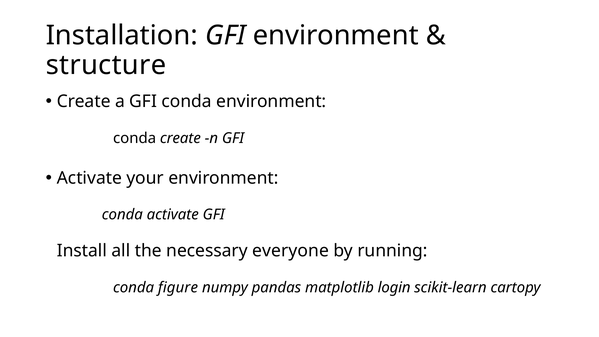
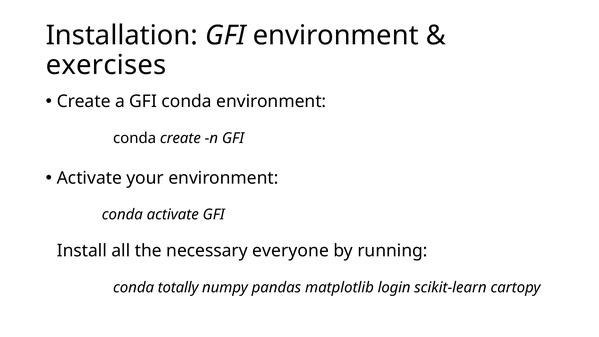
structure: structure -> exercises (106, 65)
figure: figure -> totally (178, 288)
